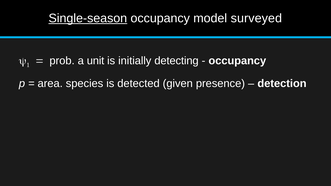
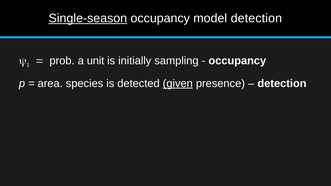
model surveyed: surveyed -> detection (256, 18)
detecting: detecting -> sampling (176, 61)
given underline: none -> present (178, 83)
